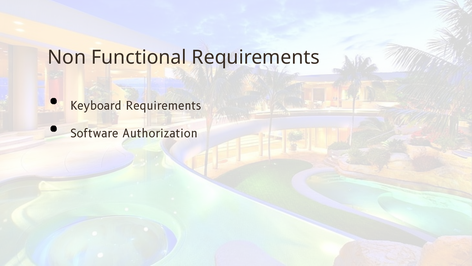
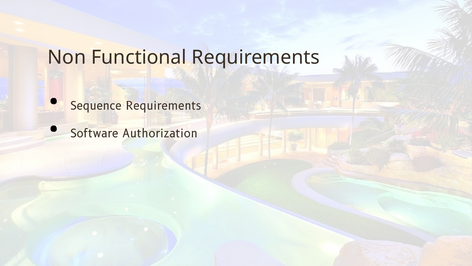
Keyboard: Keyboard -> Sequence (96, 106)
